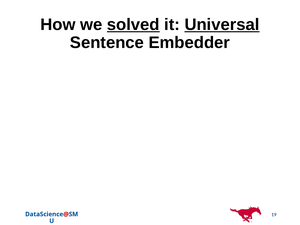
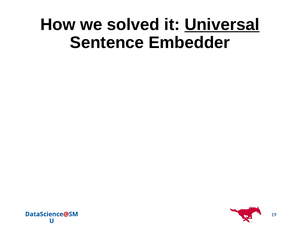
solved underline: present -> none (133, 25)
